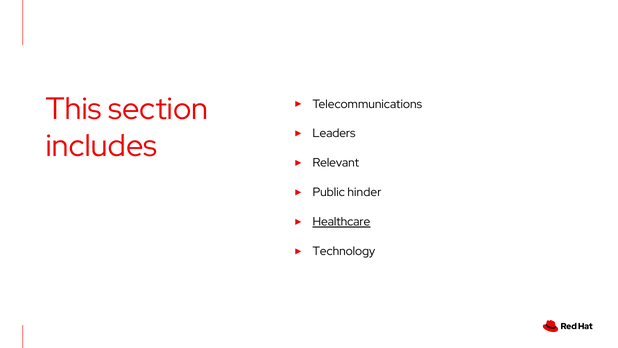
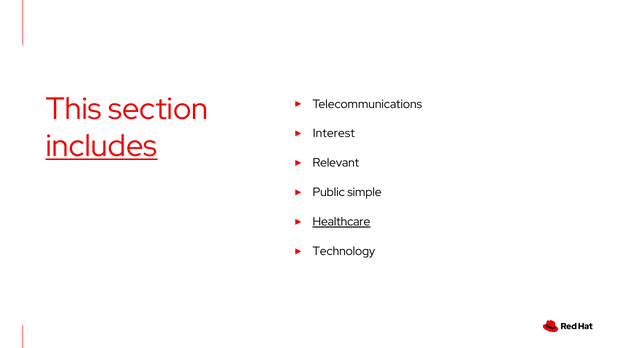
Leaders: Leaders -> Interest (334, 133)
includes underline: none -> present (101, 146)
hinder: hinder -> simple (364, 192)
